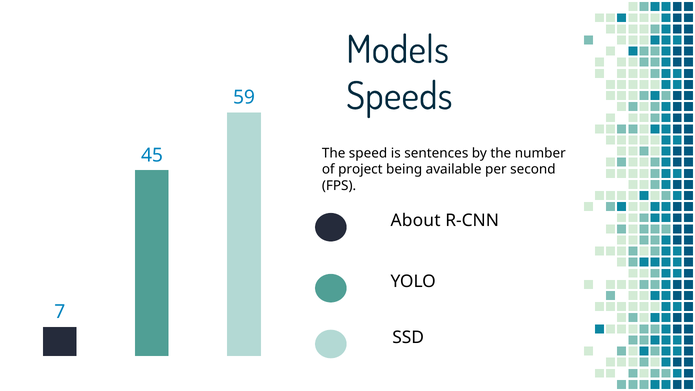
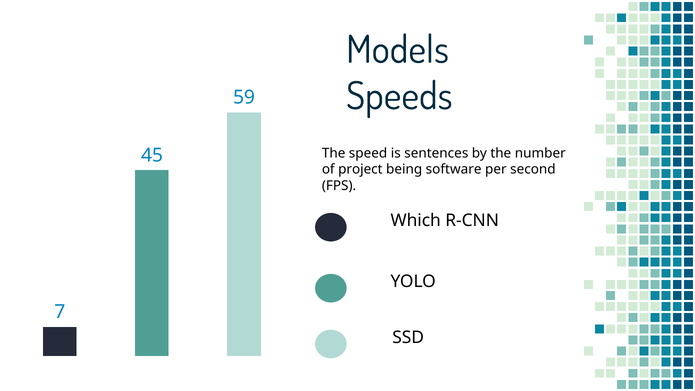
available: available -> software (454, 169)
About: About -> Which (416, 220)
